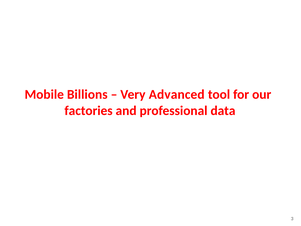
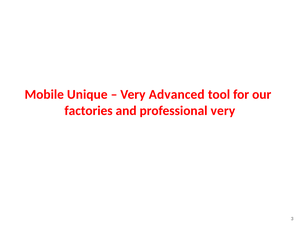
Billions: Billions -> Unique (87, 94)
professional data: data -> very (223, 110)
